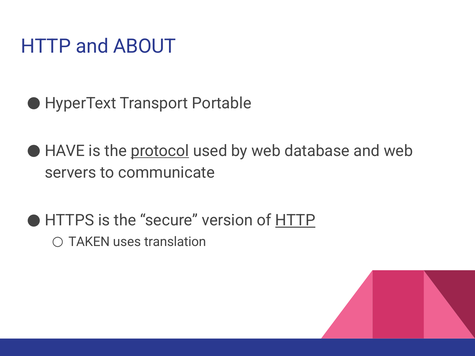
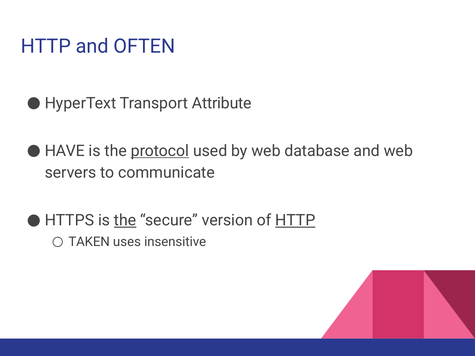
ABOUT: ABOUT -> OFTEN (144, 46)
Portable: Portable -> Attribute (222, 103)
the underline: none -> present (125, 221)
translation: translation -> insensitive (175, 242)
